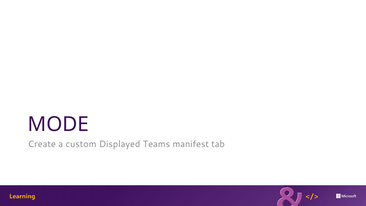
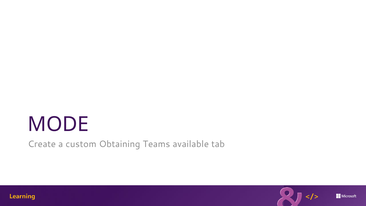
Displayed: Displayed -> Obtaining (120, 144)
manifest: manifest -> available (191, 144)
